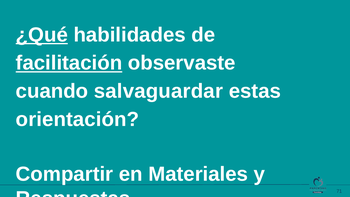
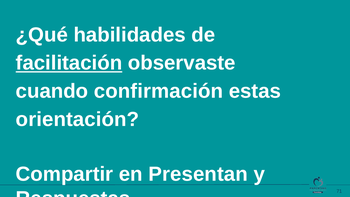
¿Qué underline: present -> none (42, 35)
salvaguardar: salvaguardar -> confirmación (158, 91)
Materiales: Materiales -> Presentan (198, 174)
